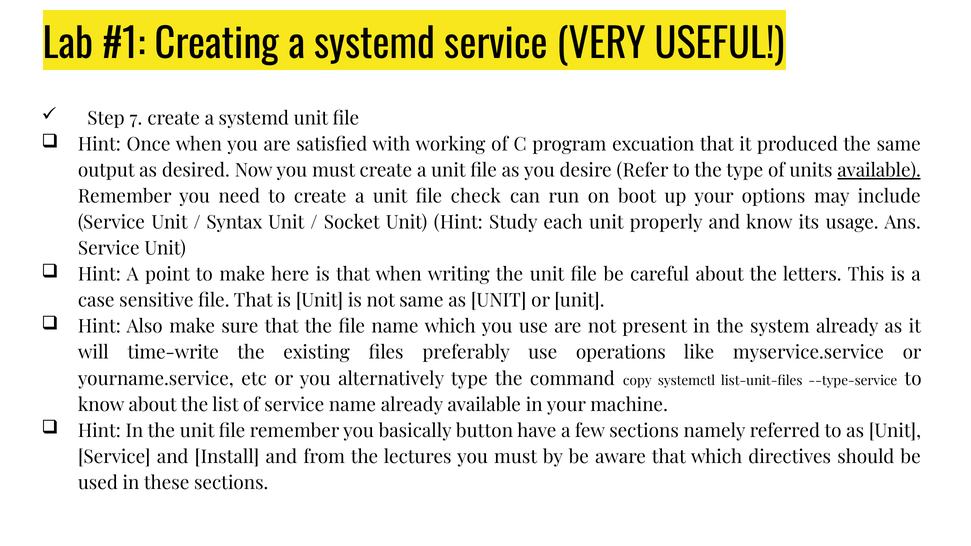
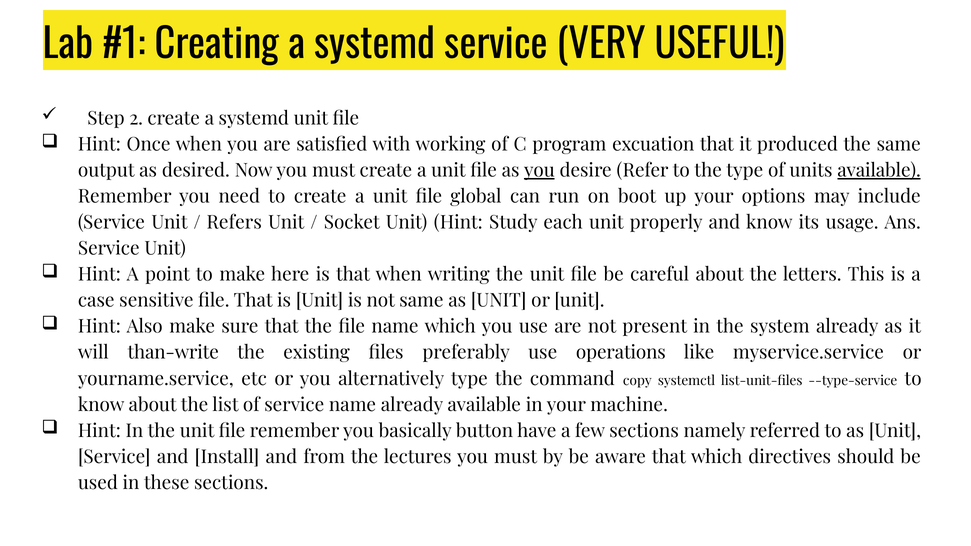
7: 7 -> 2 (136, 119)
you underline: none -> present (539, 171)
check: check -> global (476, 197)
Syntax: Syntax -> Refers (234, 223)
time-write: time-write -> than-write (173, 353)
